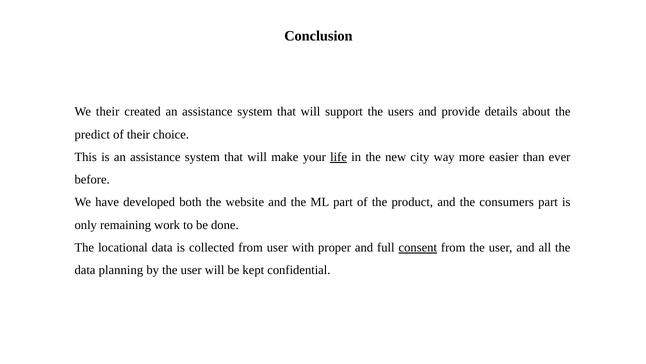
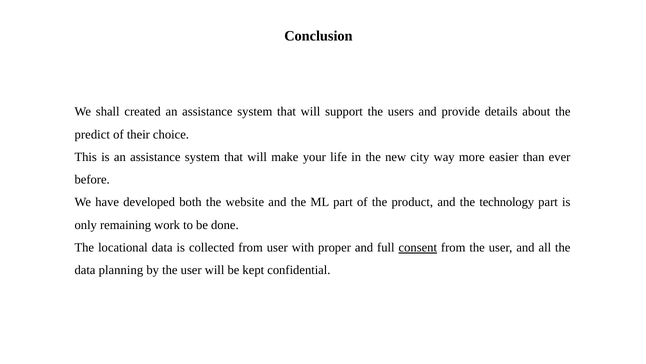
We their: their -> shall (108, 112)
life underline: present -> none (339, 157)
consumers: consumers -> technology (507, 202)
